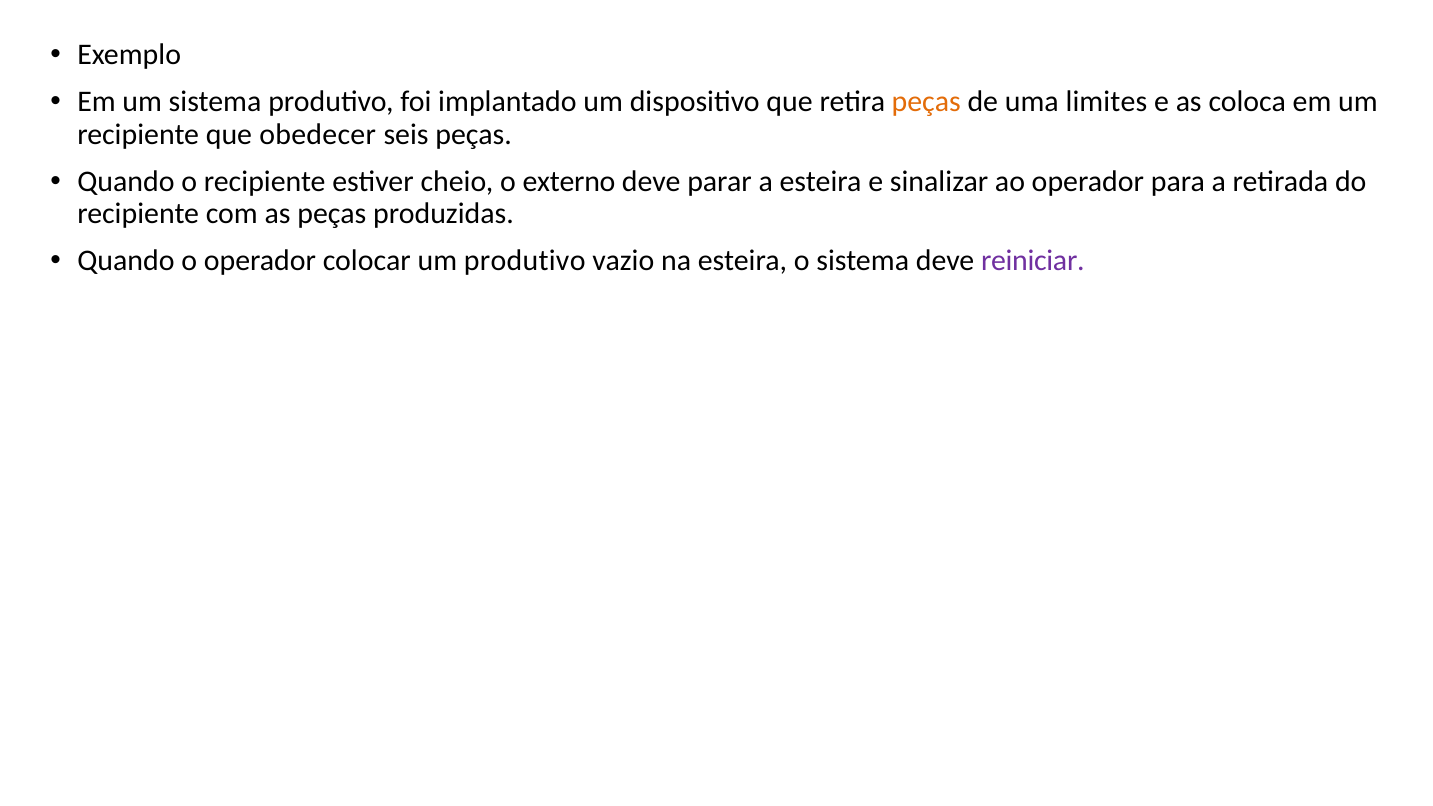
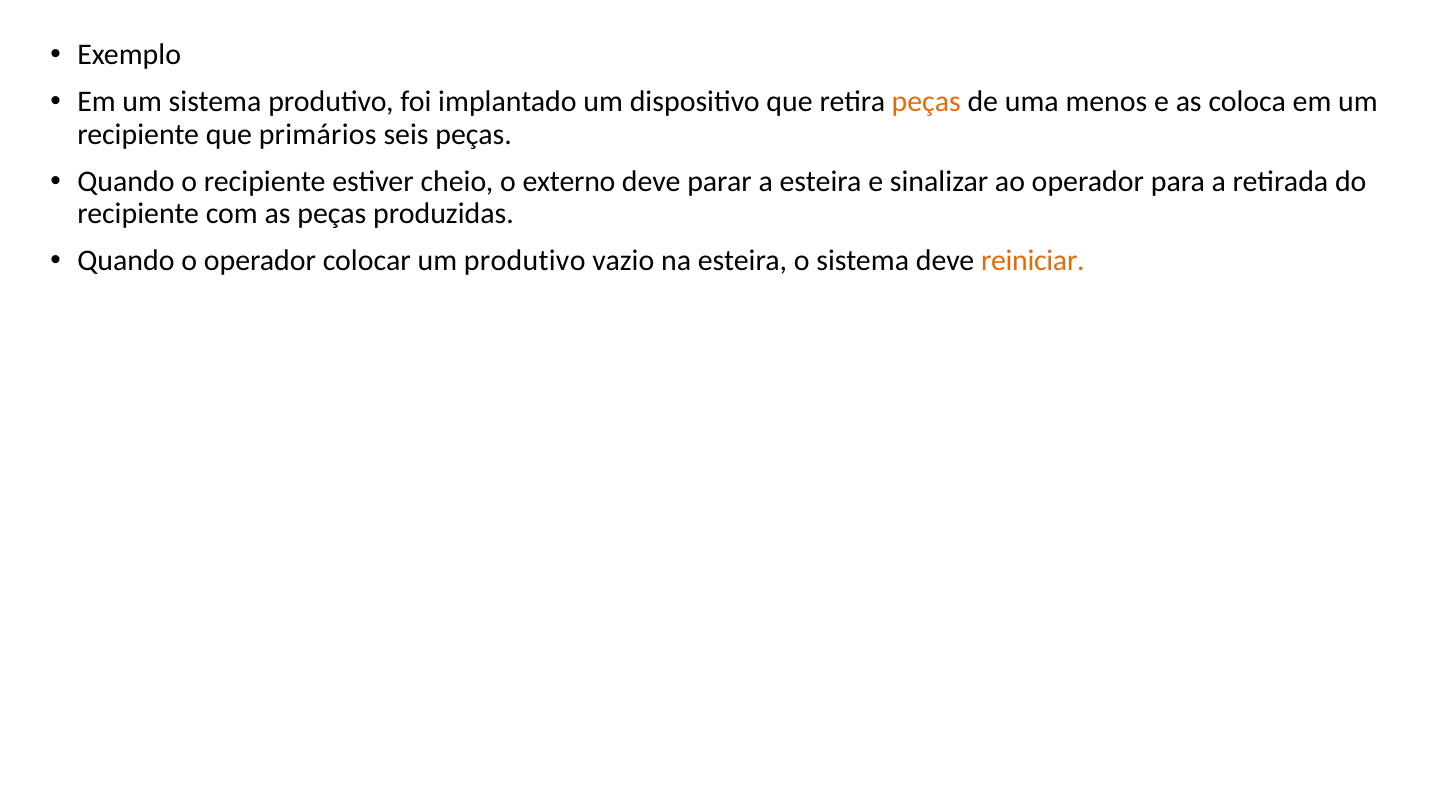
limites: limites -> menos (1106, 102)
obedecer: obedecer -> primários (318, 134)
reiniciar colour: purple -> orange (1033, 261)
